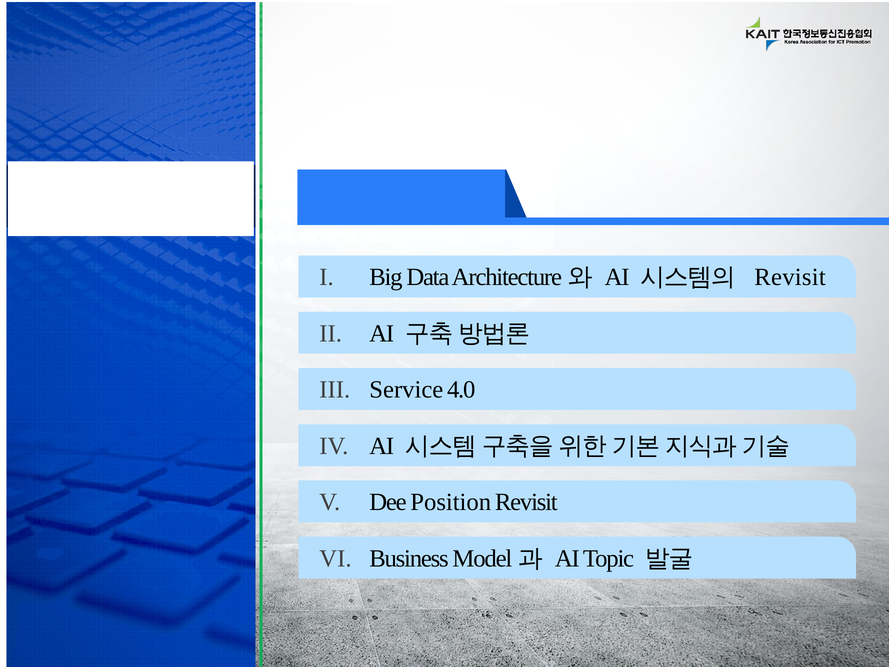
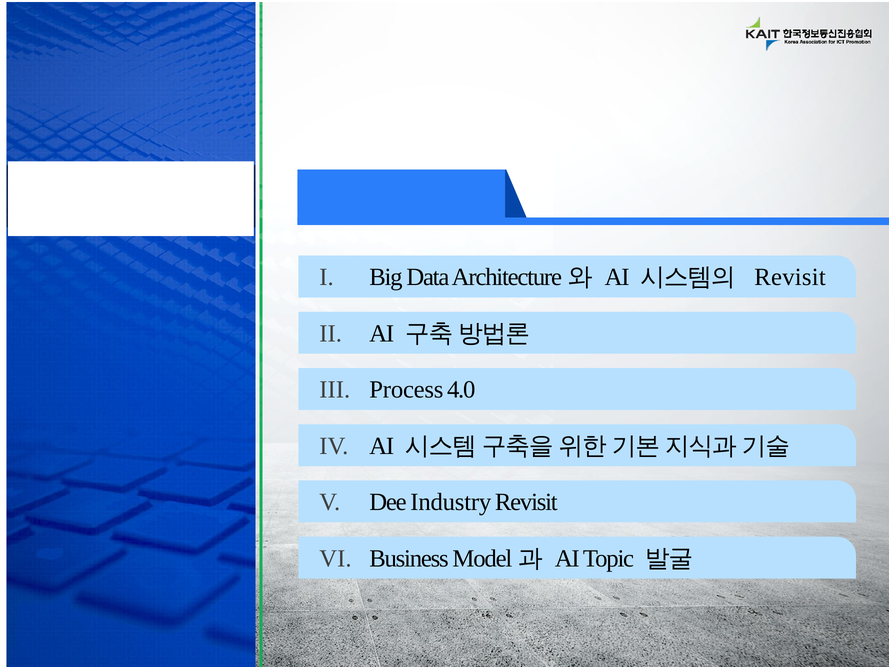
Service: Service -> Process (406, 390)
Position: Position -> Industry (451, 502)
